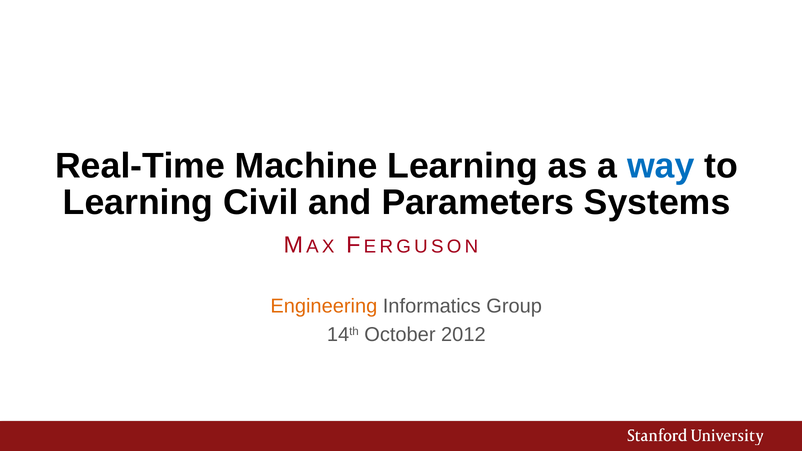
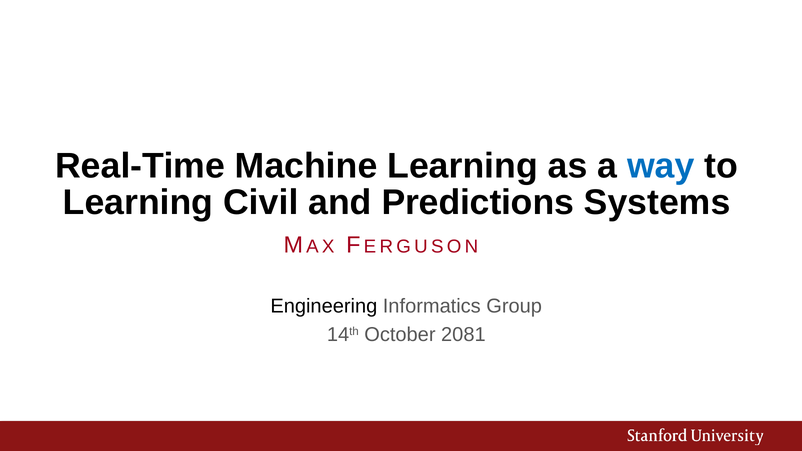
Parameters: Parameters -> Predictions (478, 202)
Engineering colour: orange -> black (324, 306)
2012: 2012 -> 2081 (463, 335)
